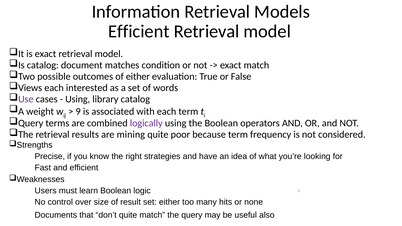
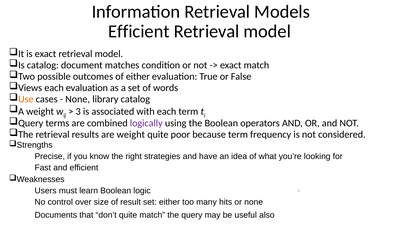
each interested: interested -> evaluation (87, 88)
Use colour: purple -> orange (26, 99)
Using: Using -> None (78, 99)
9: 9 -> 3 (78, 112)
are mining: mining -> weight (131, 135)
